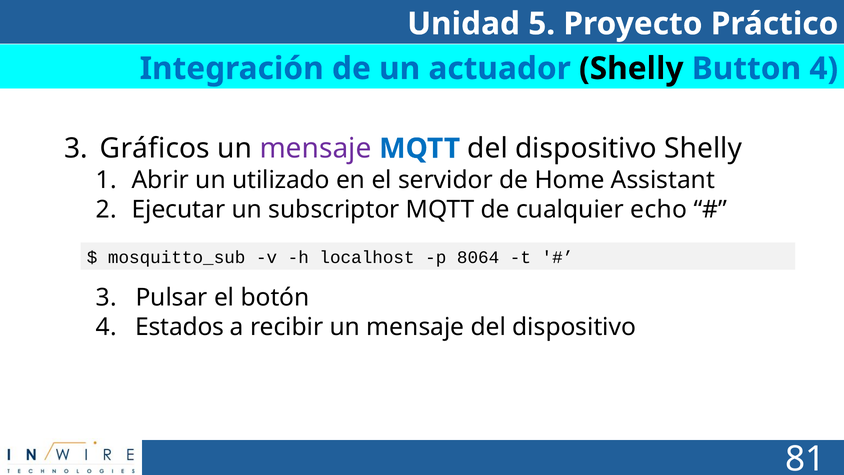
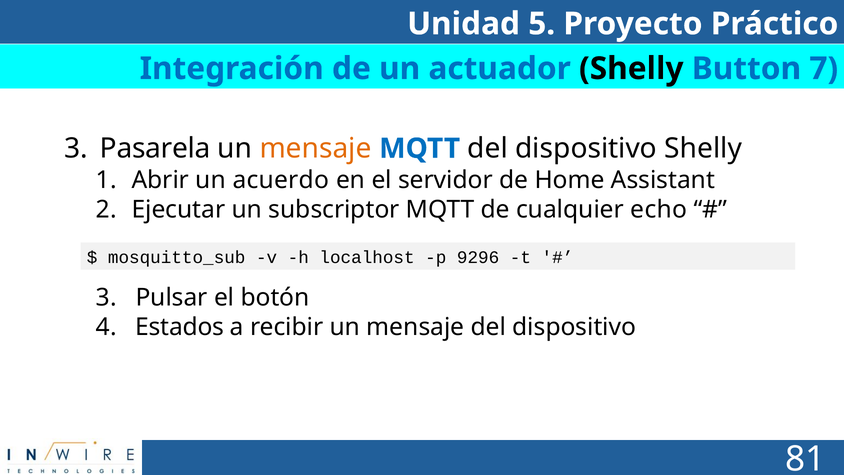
Button 4: 4 -> 7 (824, 69)
Gráficos: Gráficos -> Pasarela (155, 148)
mensaje colour: purple -> orange (316, 148)
utilizado: utilizado -> acuerdo (281, 180)
8064: 8064 -> 9296 (478, 257)
